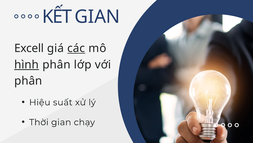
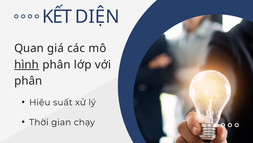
KẾT GIAN: GIAN -> DIỆN (97, 17)
Excell: Excell -> Quan (29, 48)
các underline: present -> none (76, 48)
